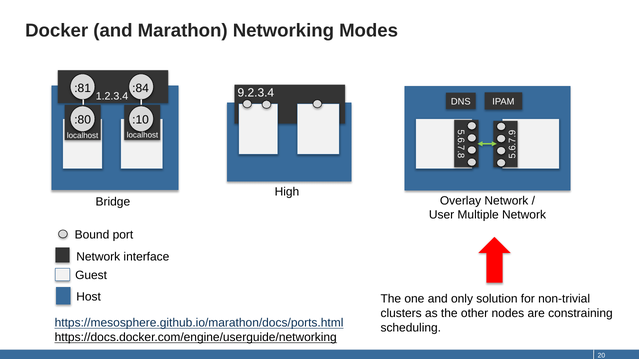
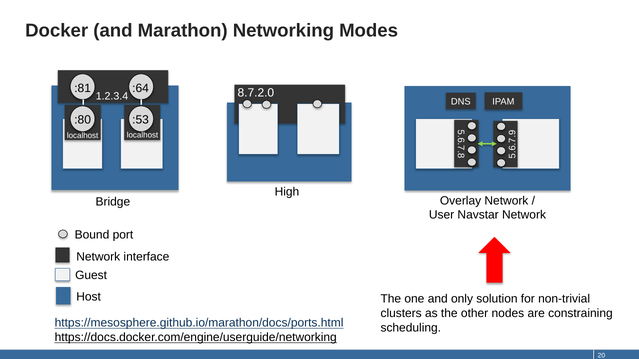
:84: :84 -> :64 (141, 88)
9.2.3.4: 9.2.3.4 -> 8.7.2.0 (256, 93)
:10: :10 -> :53 (141, 120)
Multiple: Multiple -> Navstar (478, 215)
